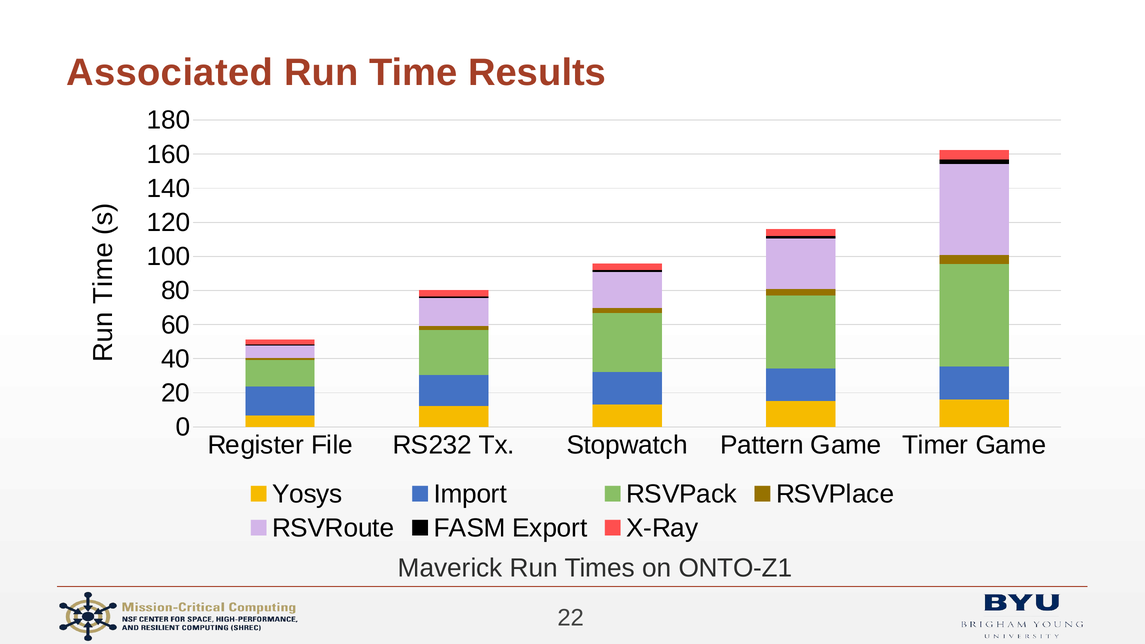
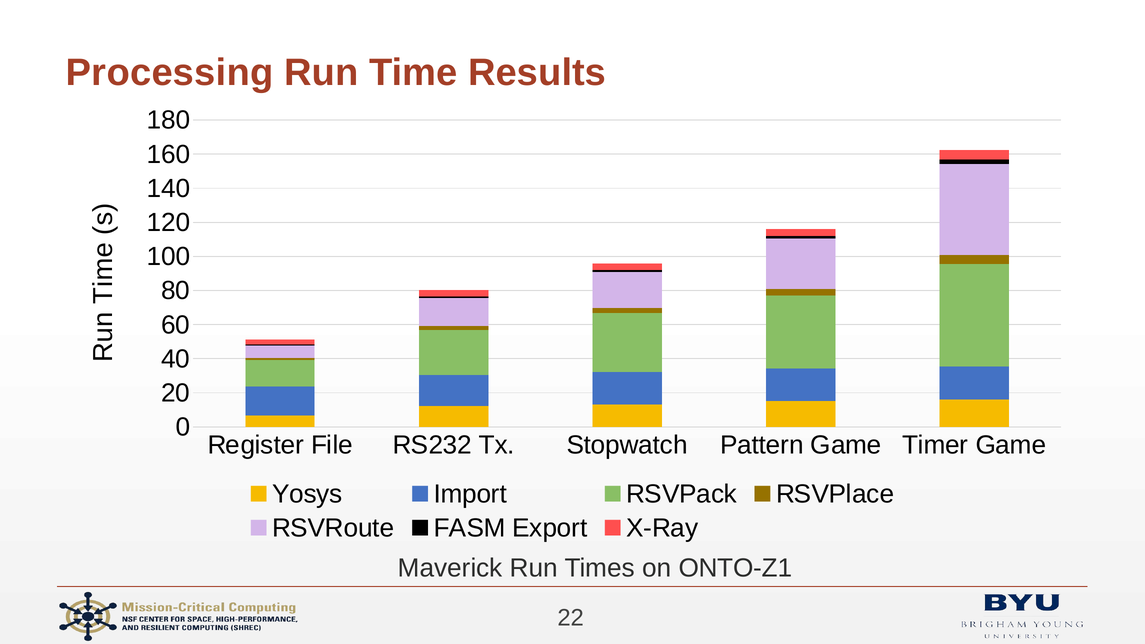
Associated: Associated -> Processing (170, 73)
